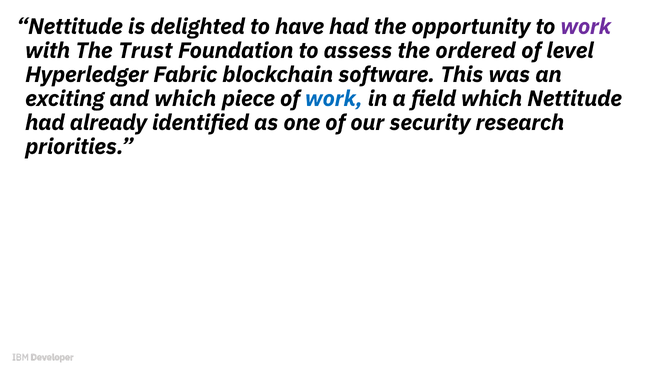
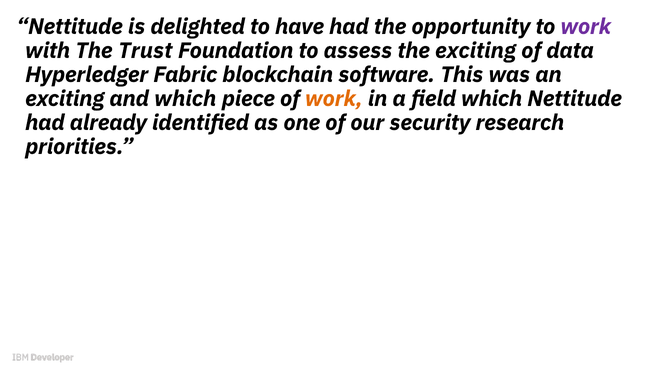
the ordered: ordered -> exciting (476, 51)
level: level -> data (570, 51)
work colour: blue -> orange (334, 99)
